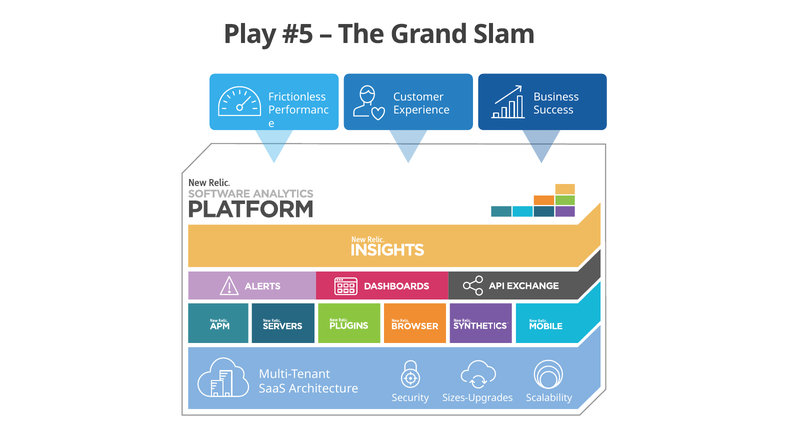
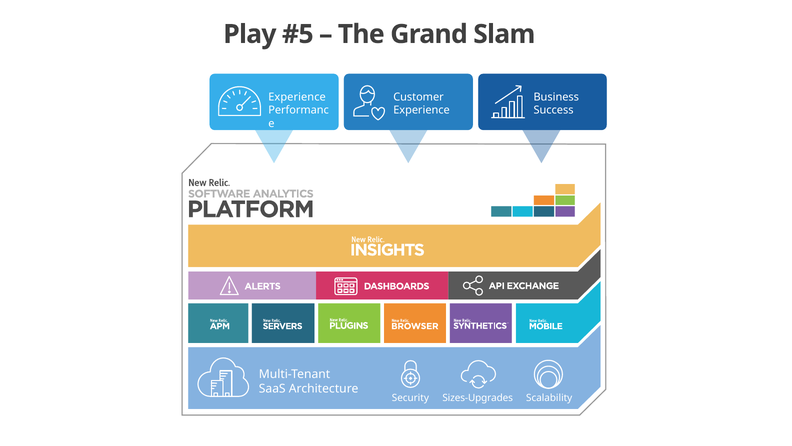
Frictionless: Frictionless -> Experience (297, 97)
